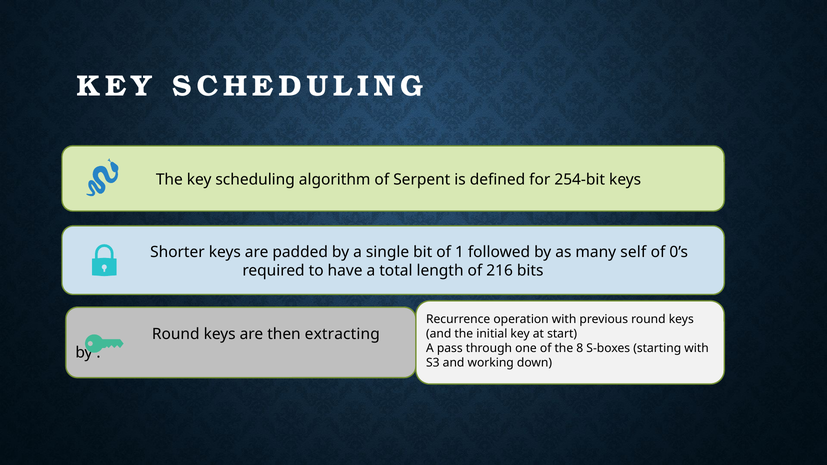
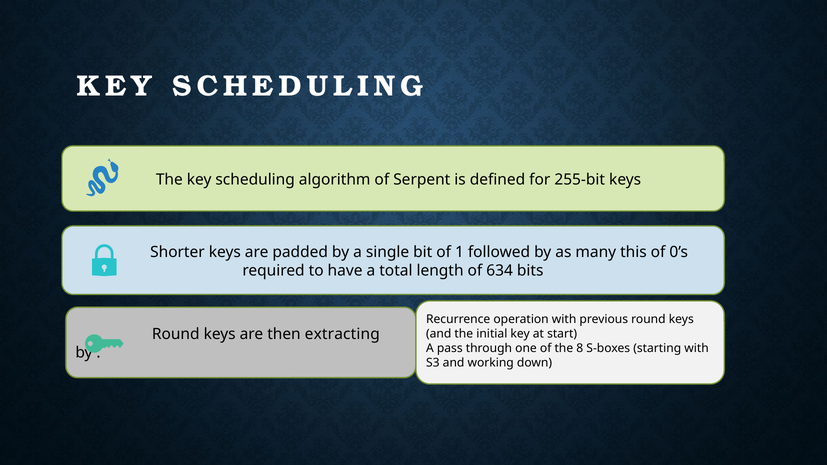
254-bit: 254-bit -> 255-bit (580, 180)
self: self -> this (633, 252)
216: 216 -> 634 (500, 271)
